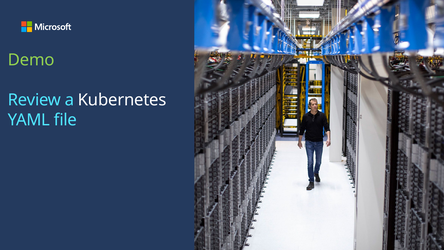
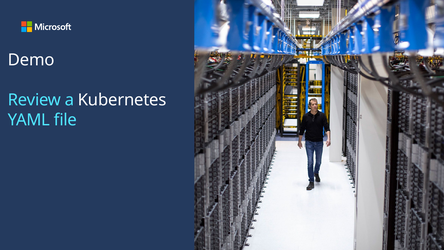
Demo colour: light green -> white (31, 60)
